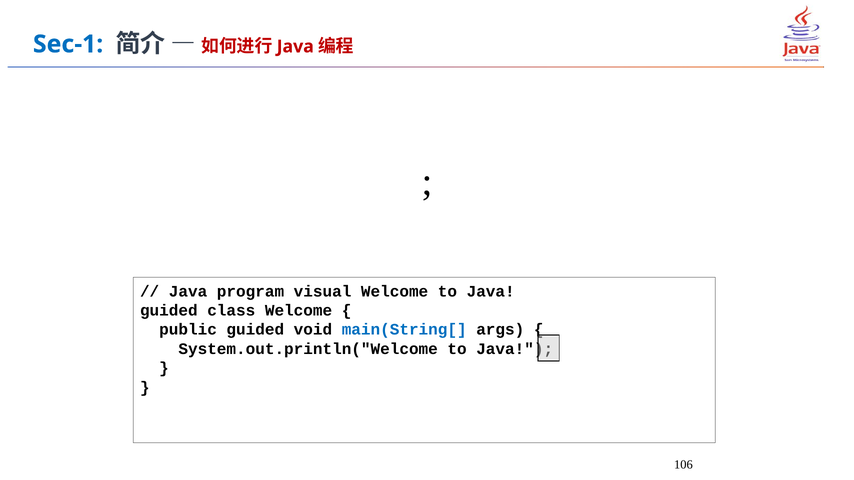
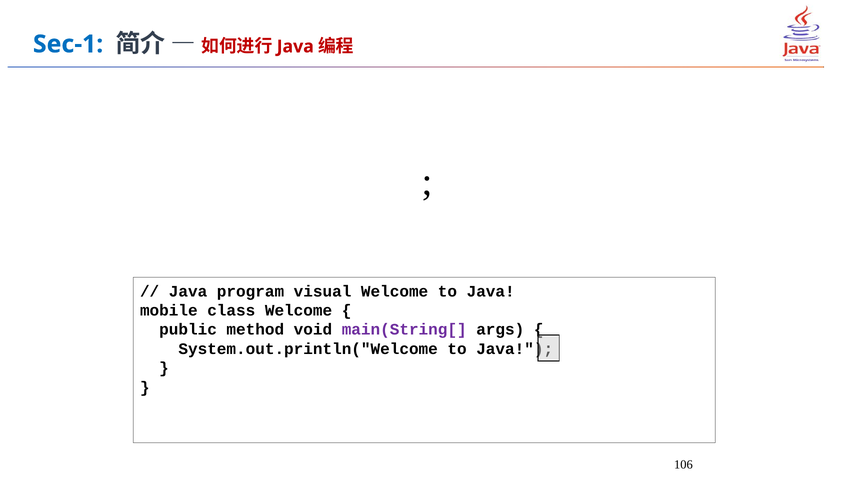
guided: guided -> mobile (169, 311)
public guided: guided -> method (255, 330)
main(String[ colour: blue -> purple (404, 330)
